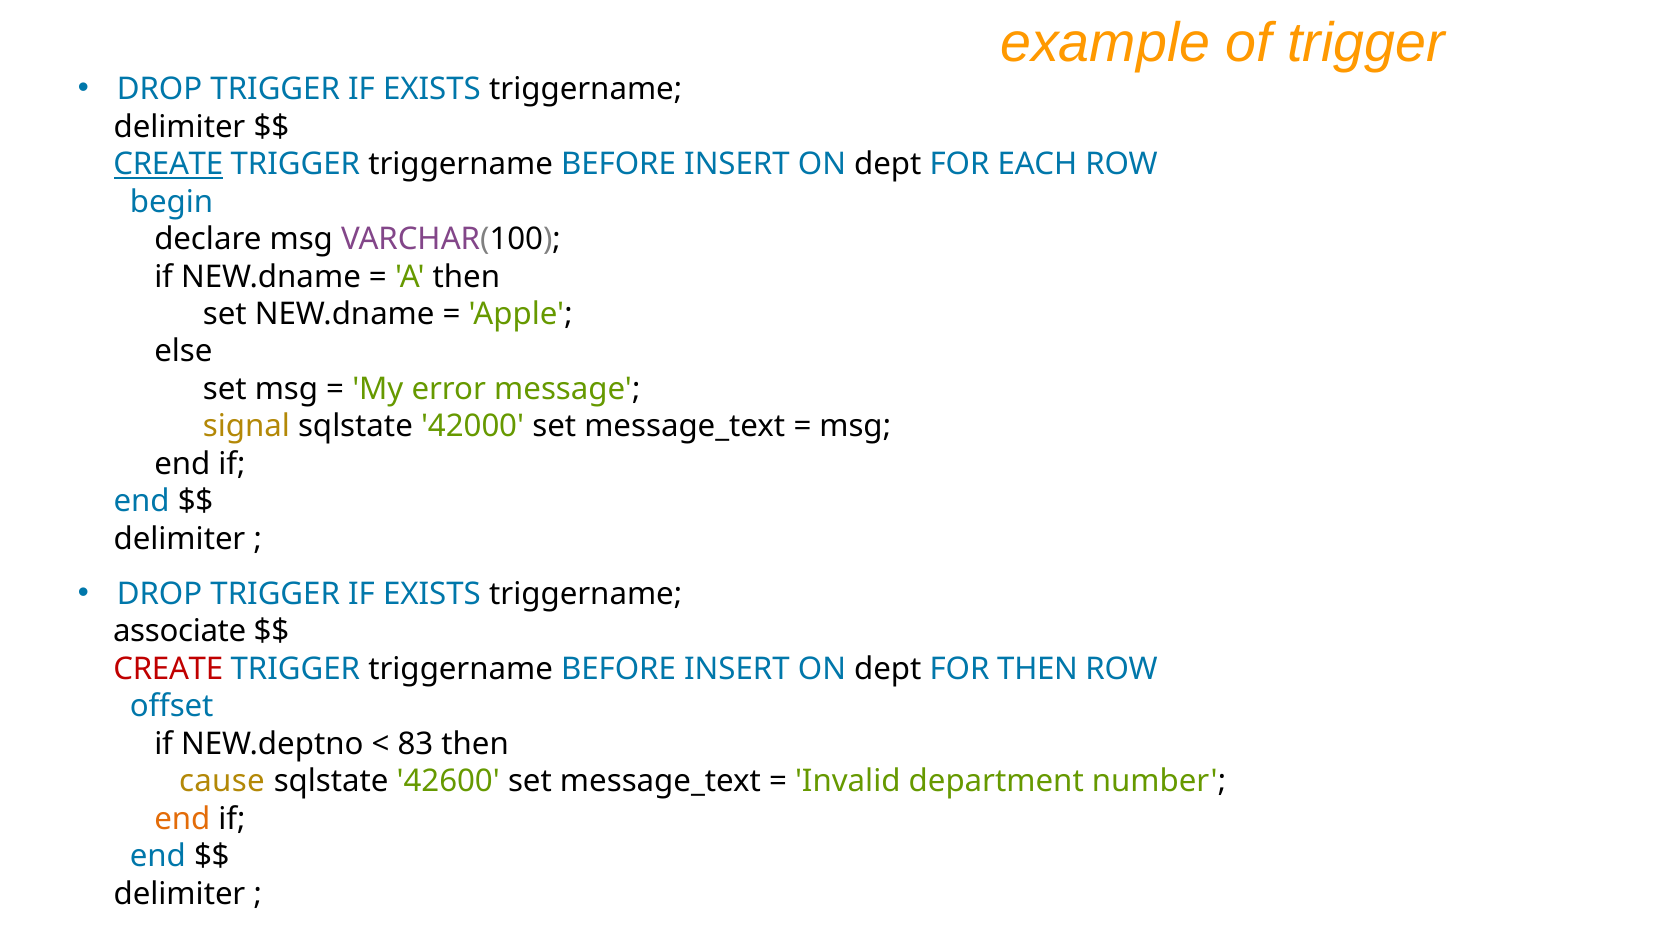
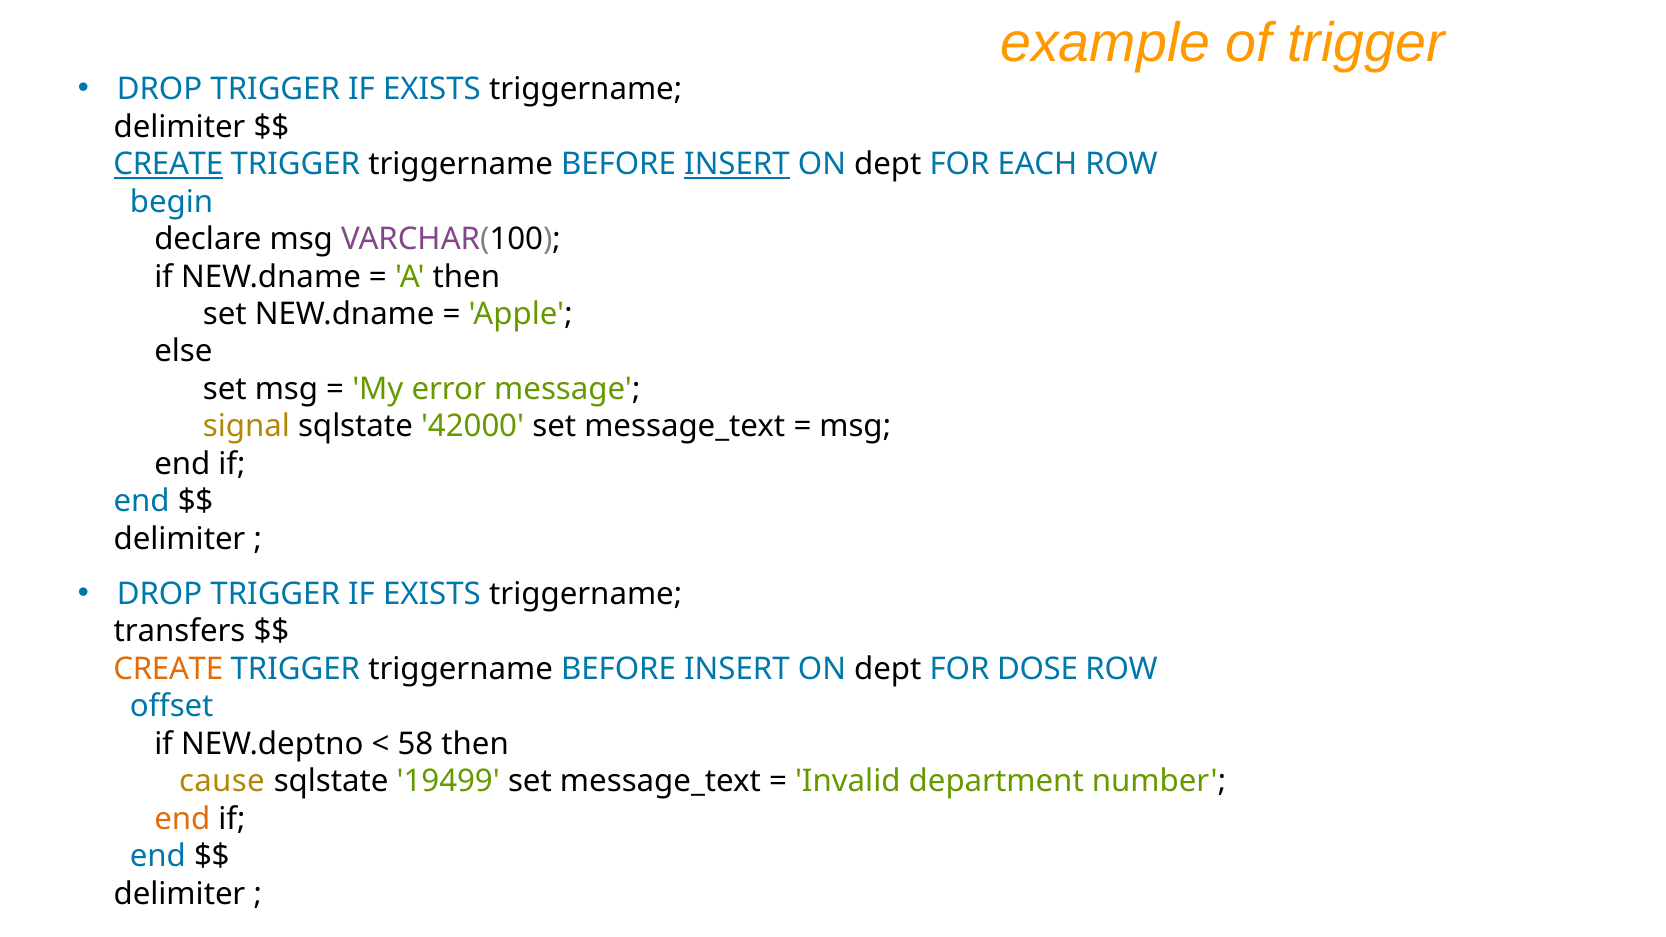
INSERT underline: none -> present (737, 164)
associate: associate -> transfers (180, 631)
CREATE colour: red -> orange (168, 669)
FOR THEN: THEN -> DOSE (1038, 669)
83: 83 -> 58 (415, 744)
42600: 42600 -> 19499 (448, 781)
